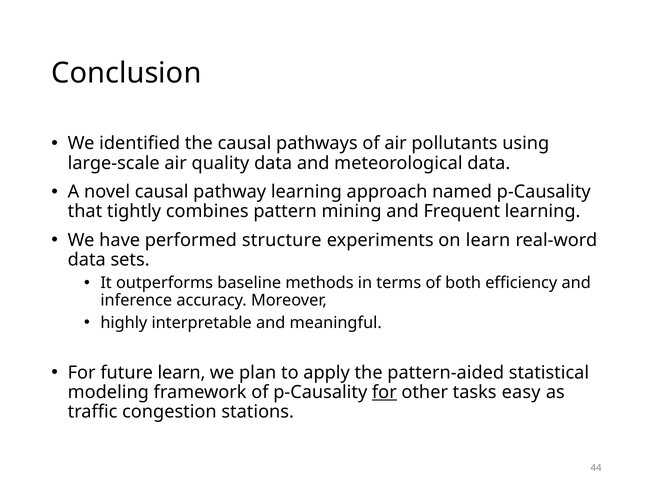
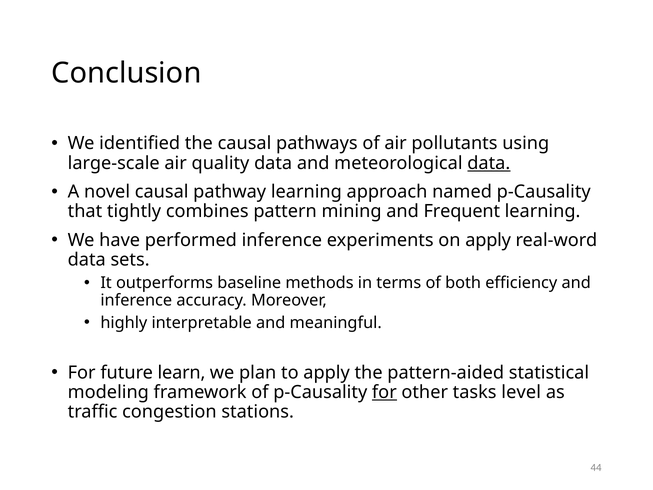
data underline: none -> present (489, 163)
performed structure: structure -> inference (282, 240)
on learn: learn -> apply (488, 240)
easy: easy -> level (521, 392)
